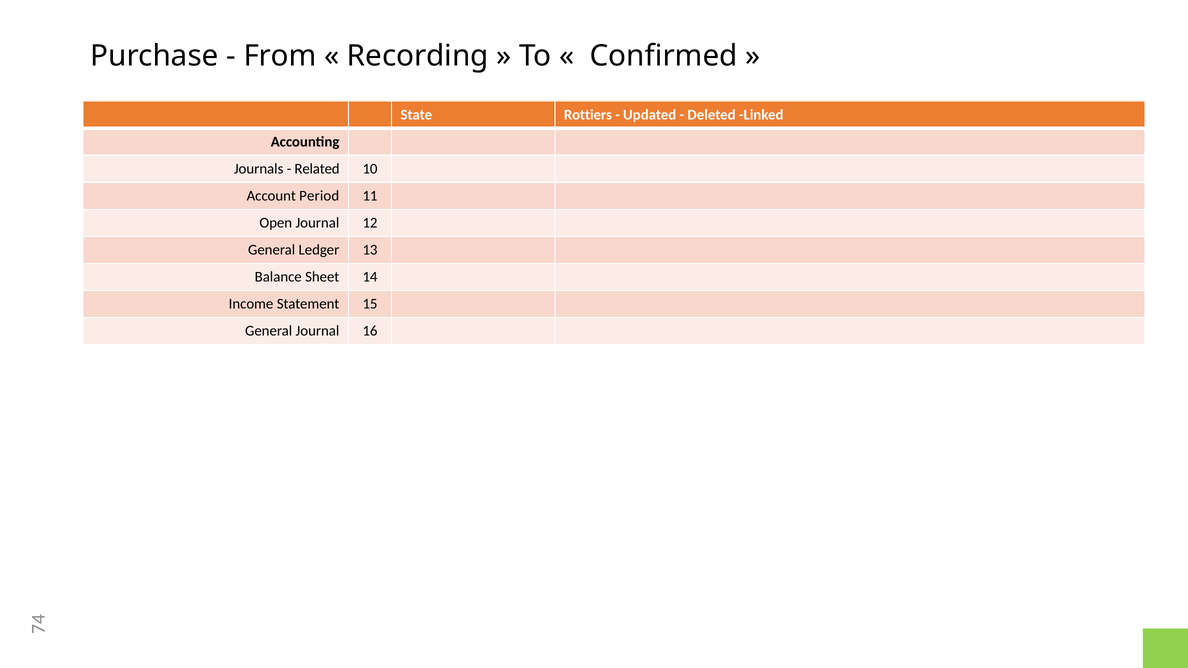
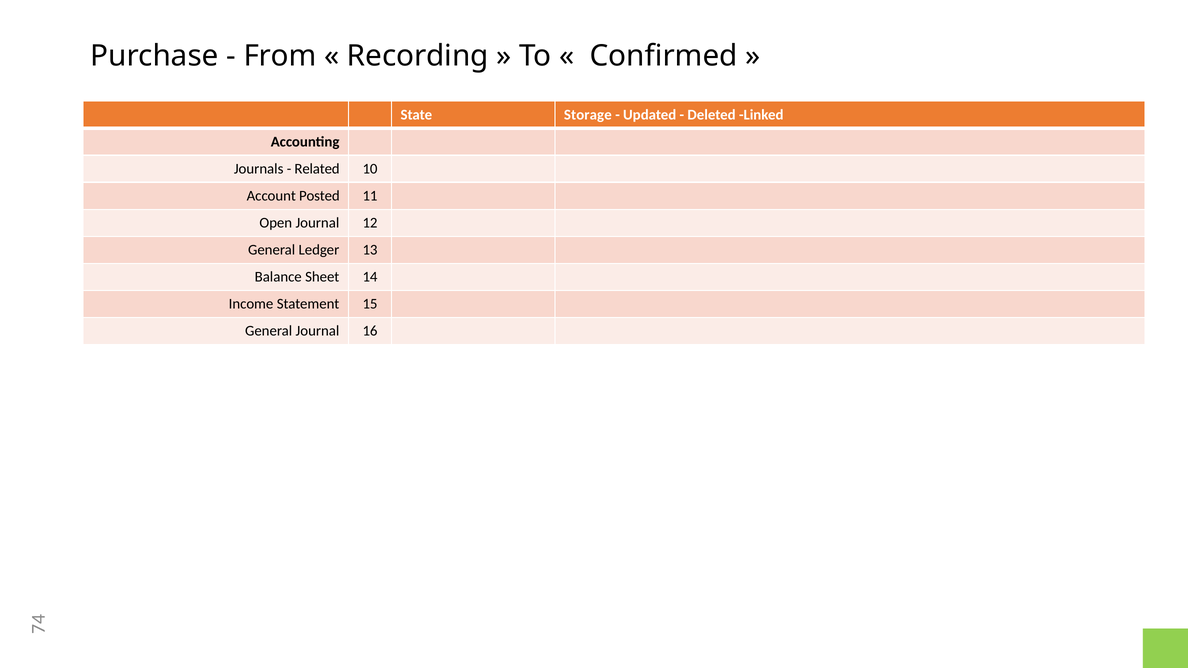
Rottiers: Rottiers -> Storage (588, 115)
Period: Period -> Posted (319, 196)
